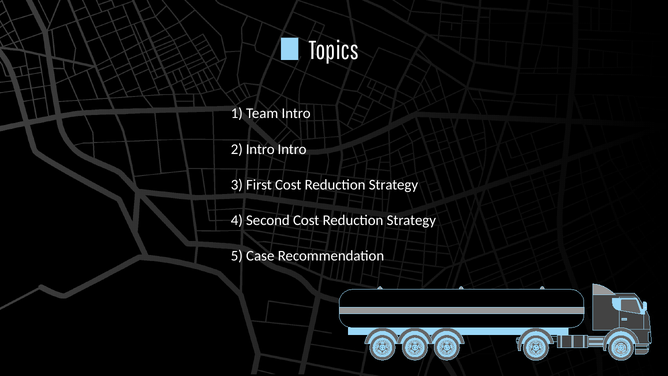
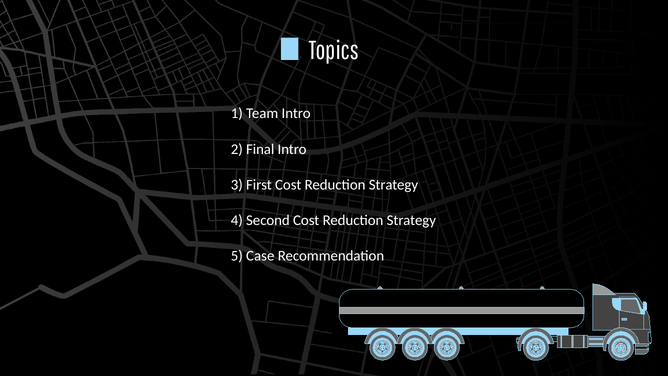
2 Intro: Intro -> Final (260, 149)
